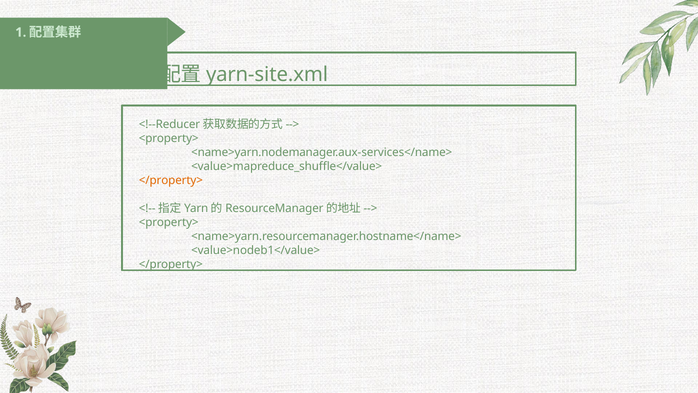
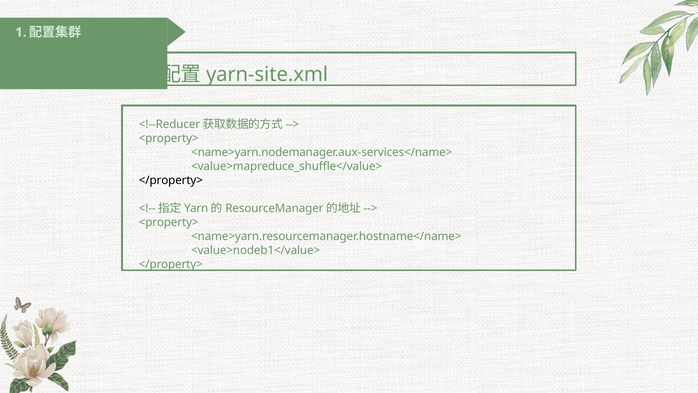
</property> colour: orange -> black (171, 180)
